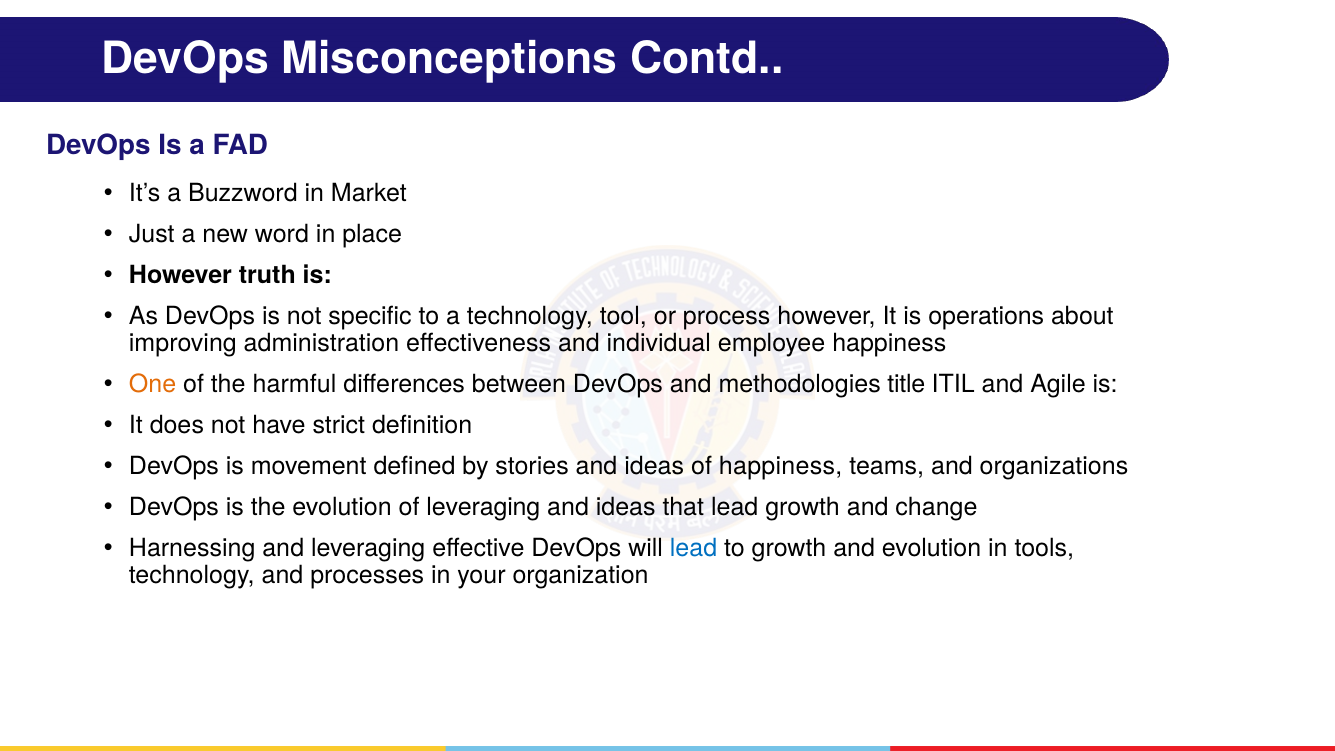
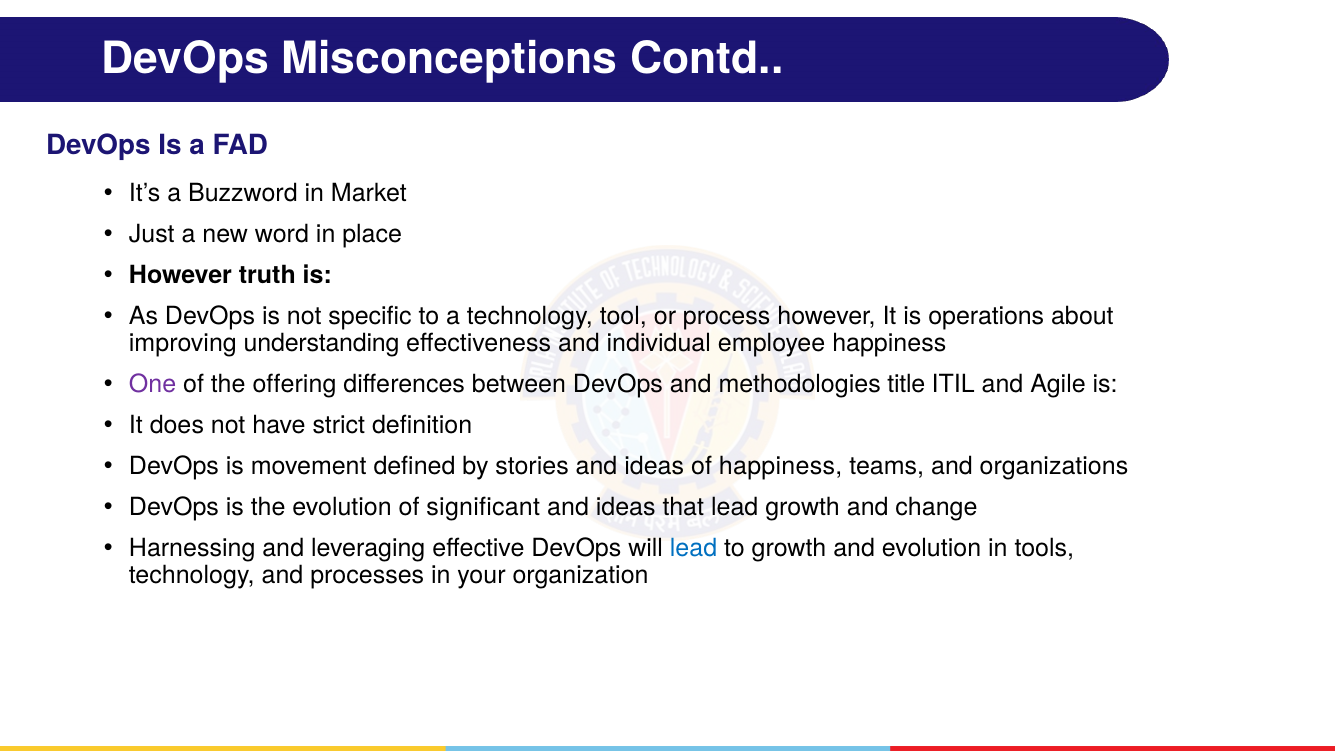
administration: administration -> understanding (322, 344)
One colour: orange -> purple (153, 384)
harmful: harmful -> offering (294, 384)
of leveraging: leveraging -> significant (483, 507)
